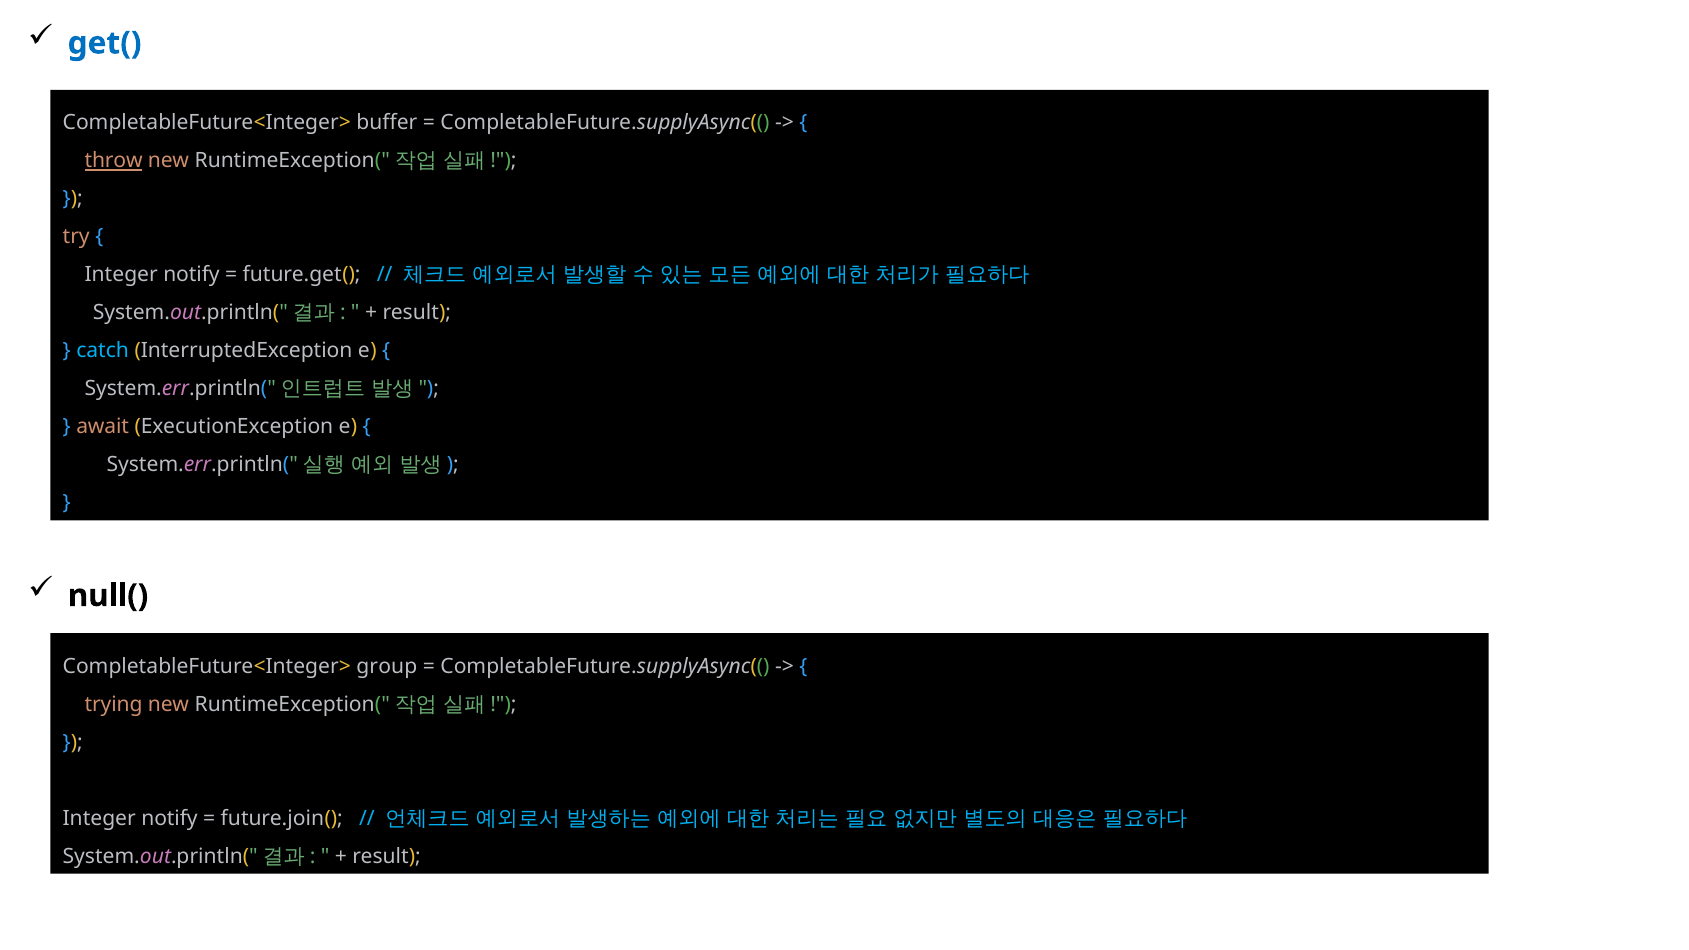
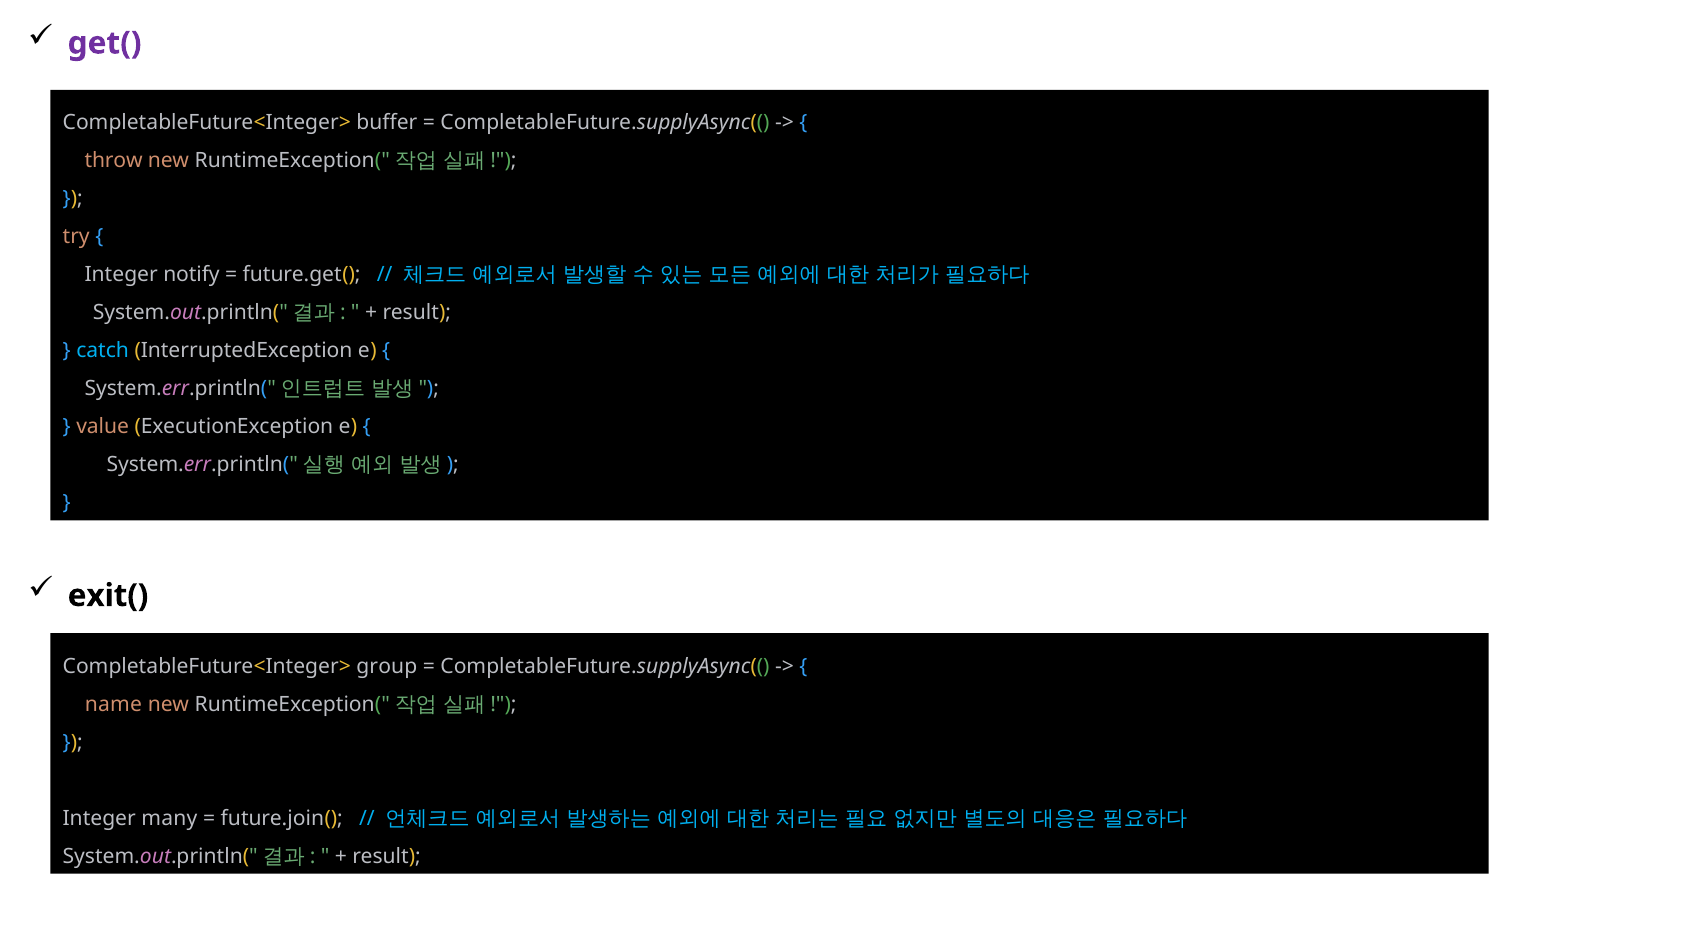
get( colour: blue -> purple (105, 43)
throw underline: present -> none (114, 161)
await: await -> value (103, 427)
null(: null( -> exit( (108, 596)
trying: trying -> name (113, 704)
notify: notify -> many (169, 818)
